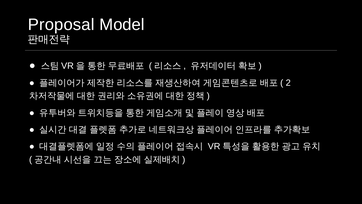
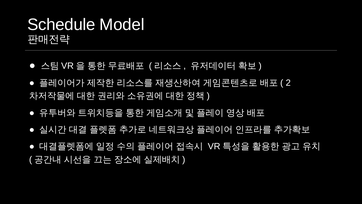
Proposal: Proposal -> Schedule (61, 25)
